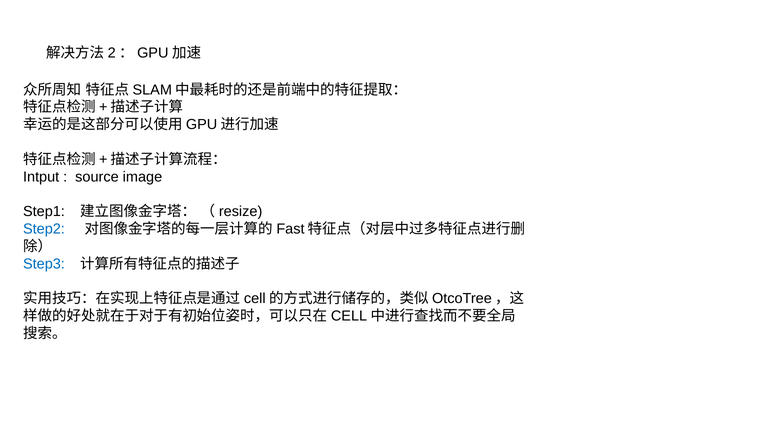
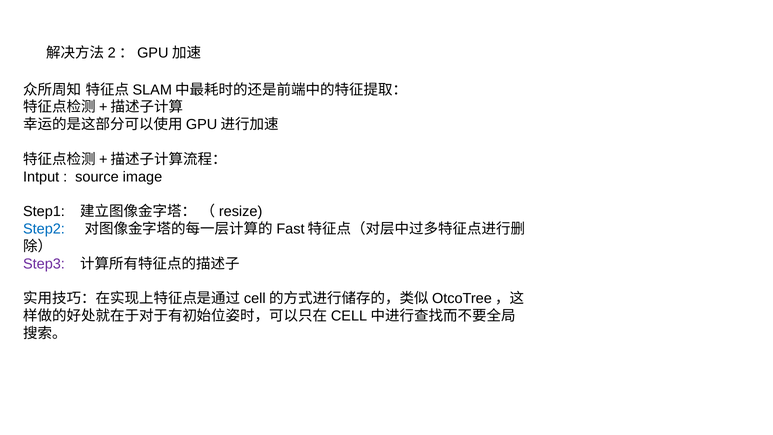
Step3 colour: blue -> purple (44, 264)
